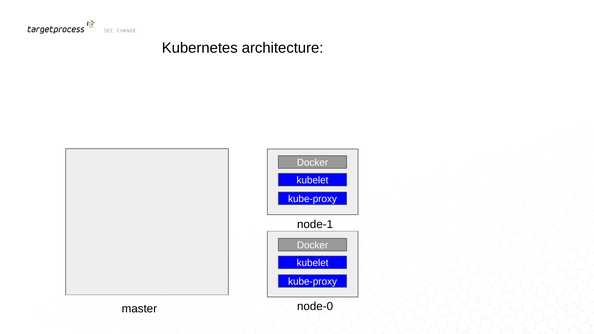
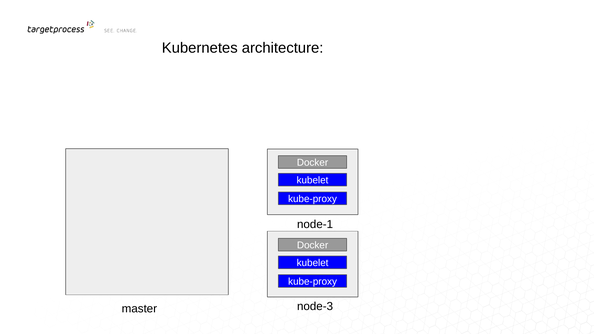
node-0: node-0 -> node-3 (315, 306)
